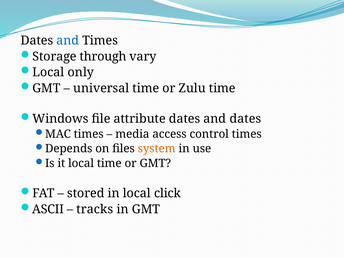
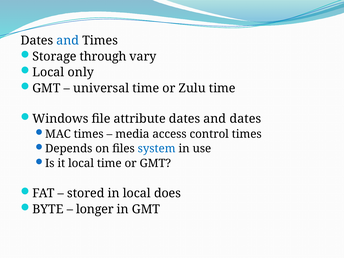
system colour: orange -> blue (157, 149)
click: click -> does (167, 193)
ASCII: ASCII -> BYTE (48, 209)
tracks: tracks -> longer (95, 209)
